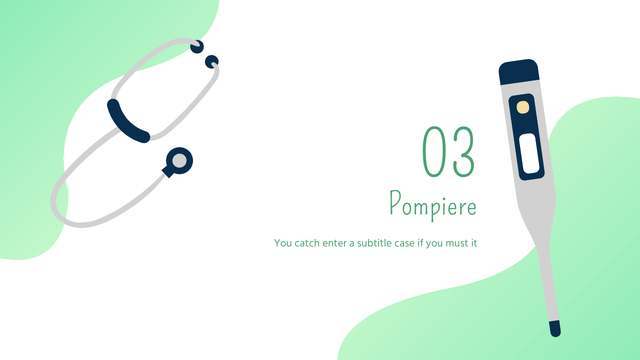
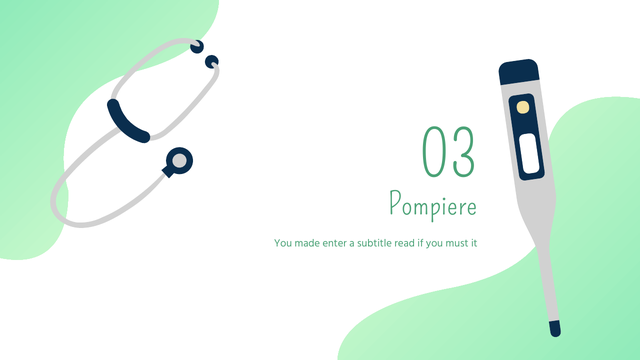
catch: catch -> made (307, 243)
case: case -> read (405, 243)
